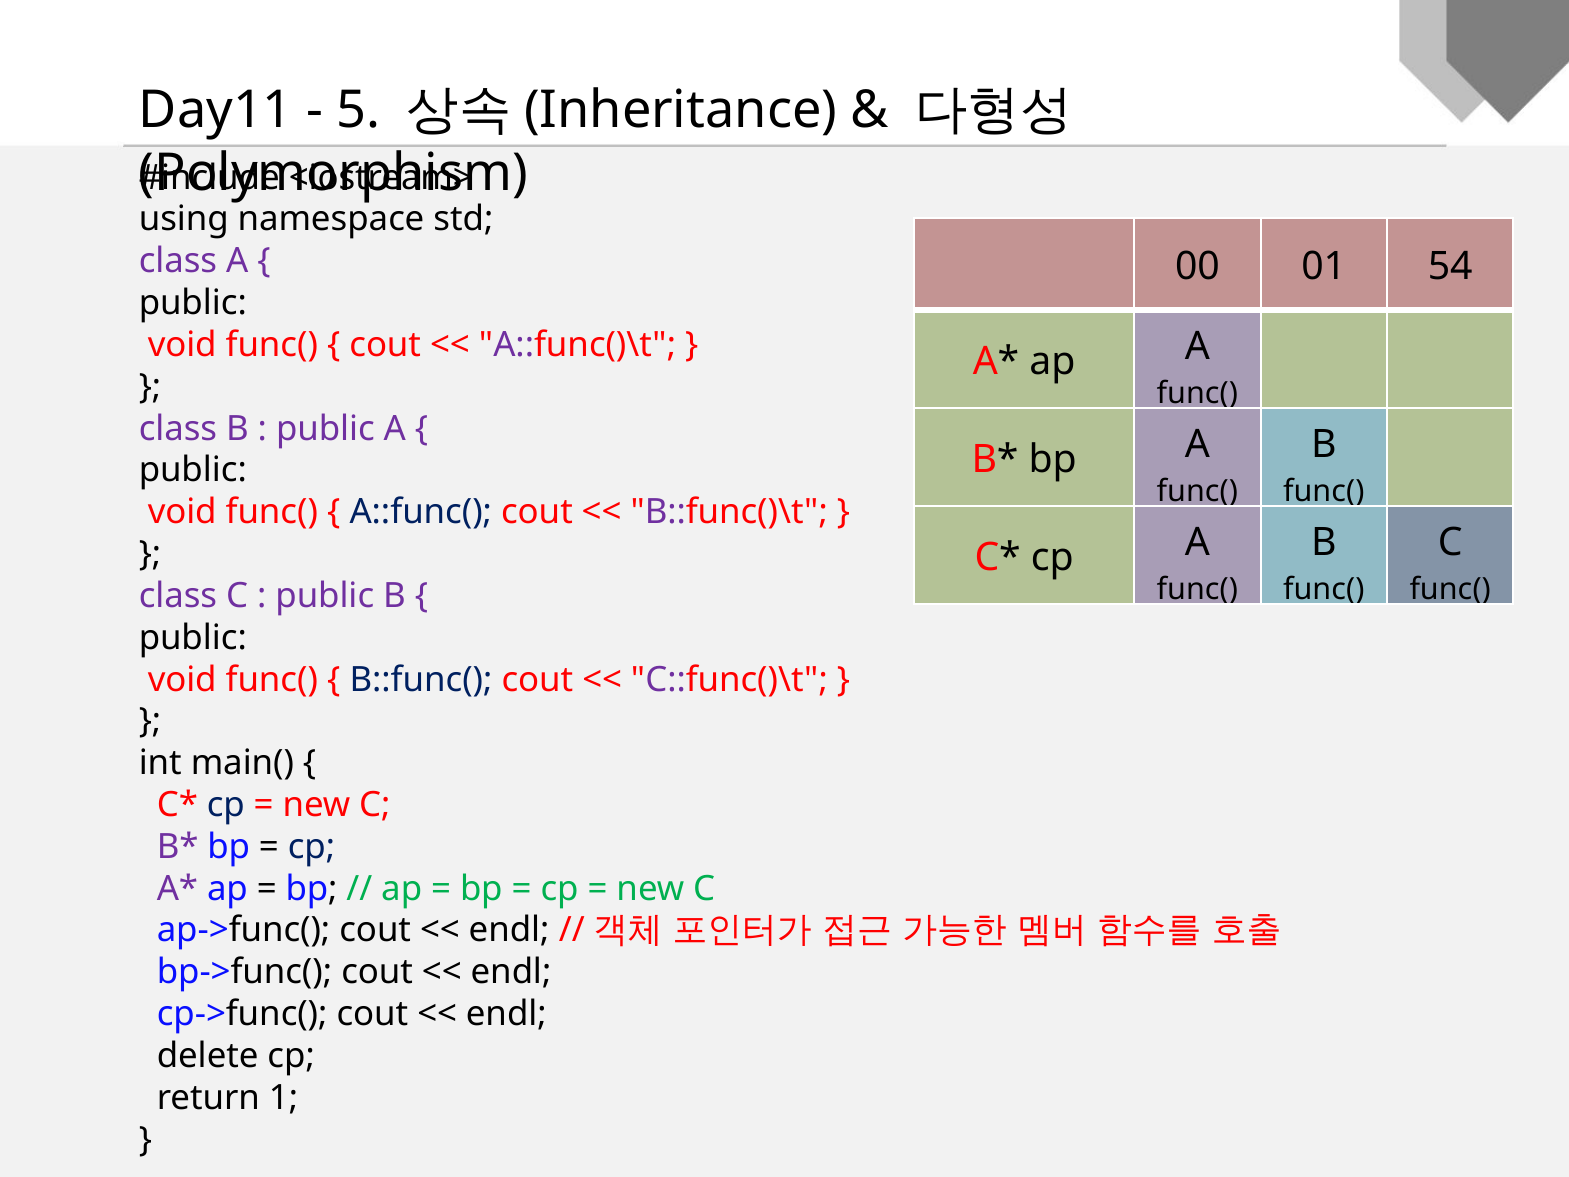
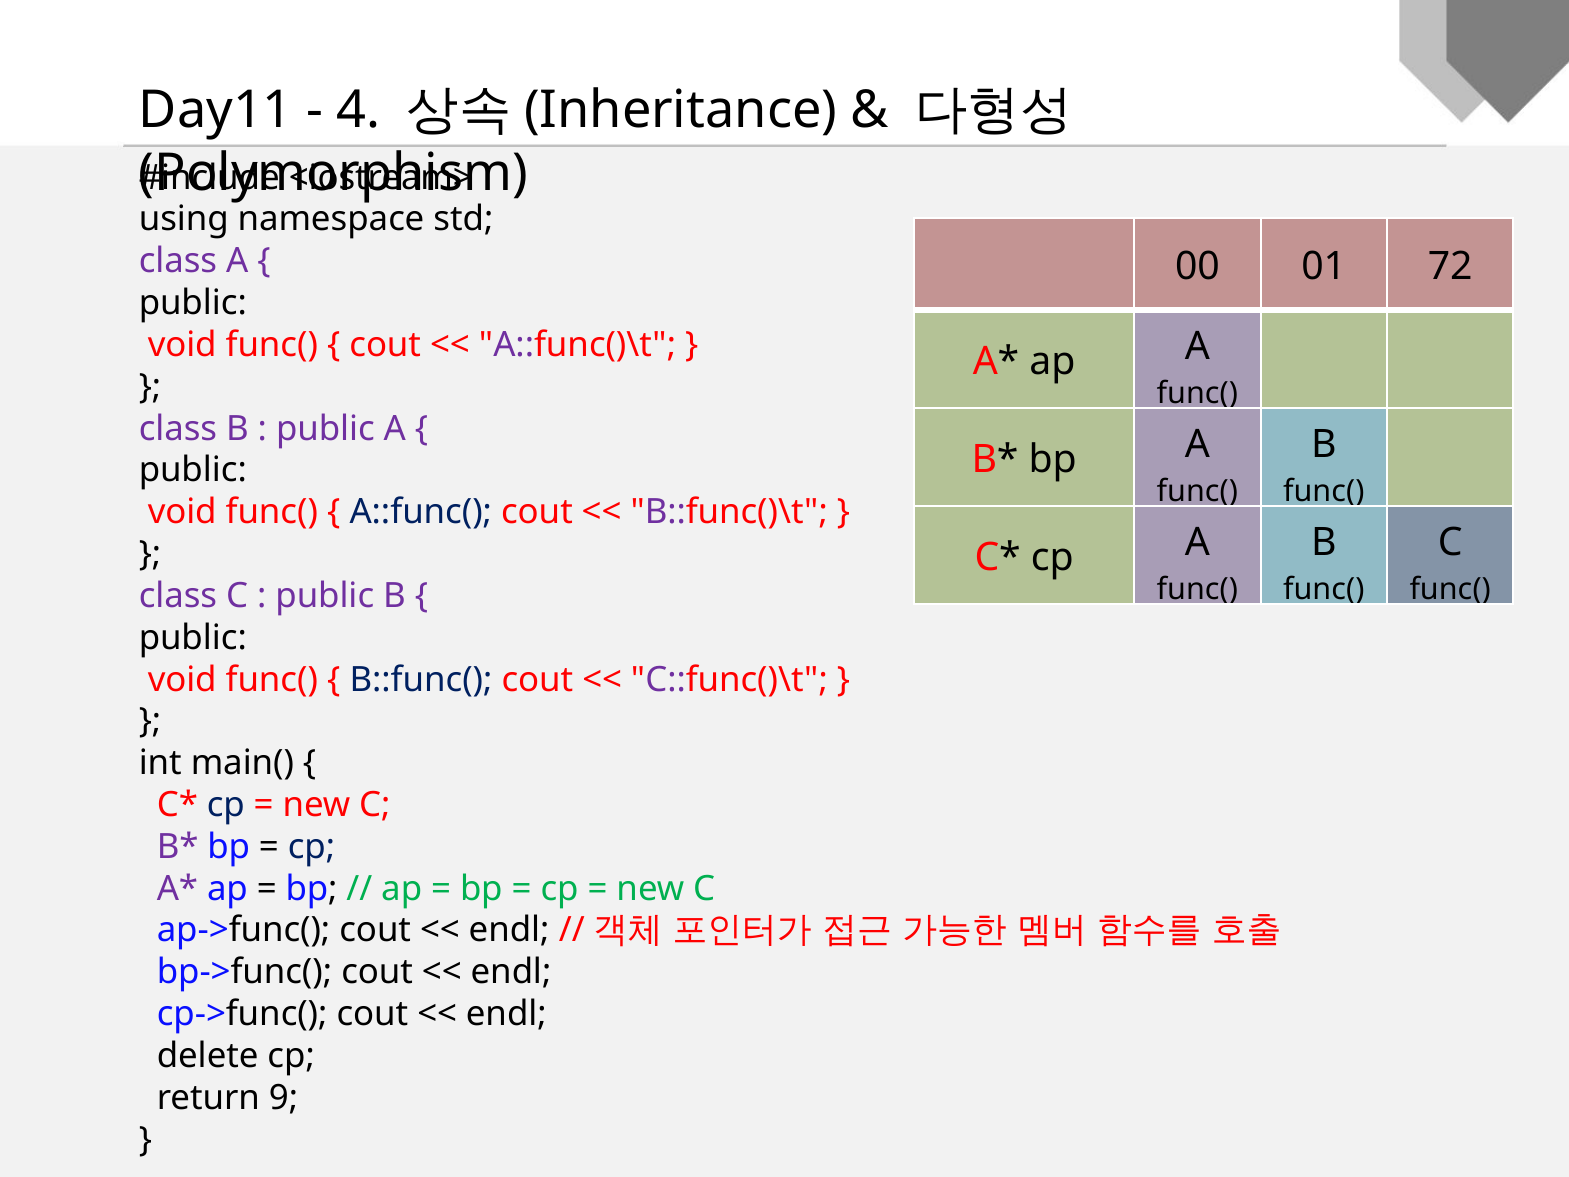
5: 5 -> 4 (359, 110)
54: 54 -> 72 (1450, 266)
1: 1 -> 9 (284, 1098)
